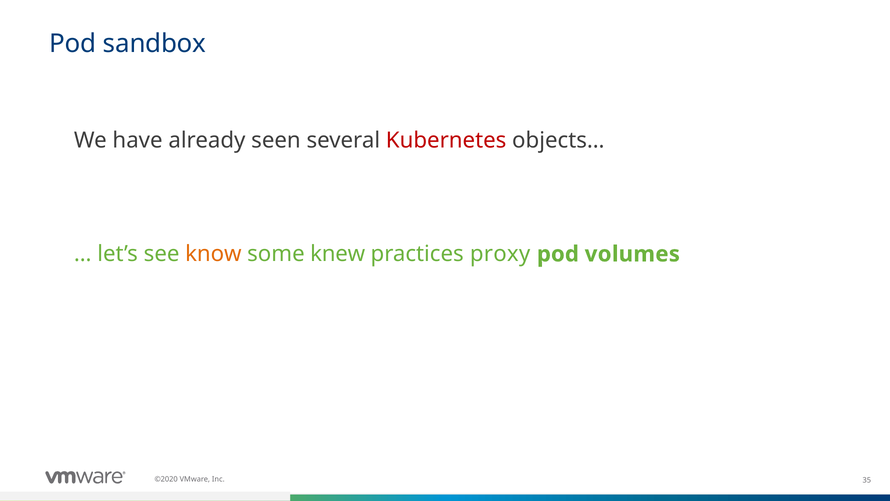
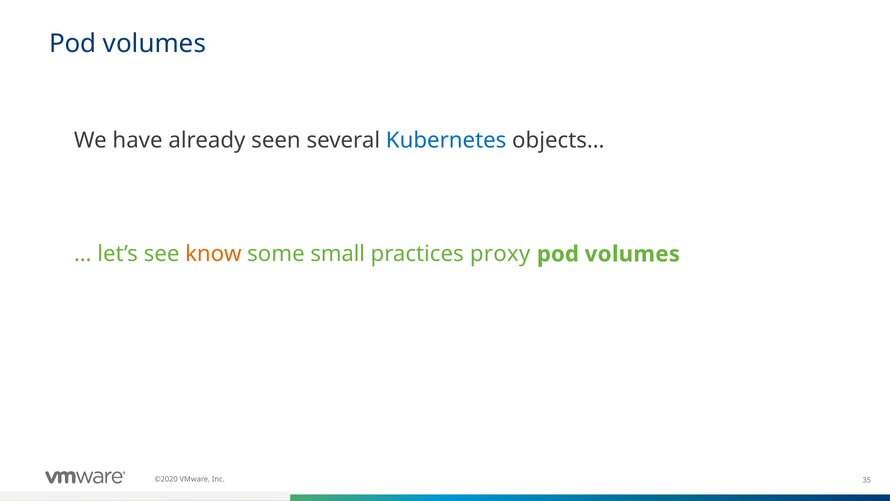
sandbox: sandbox -> volumes (154, 44)
Kubernetes colour: red -> blue (446, 141)
knew: knew -> small (338, 254)
